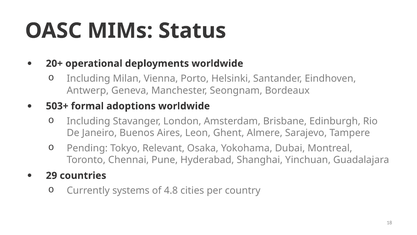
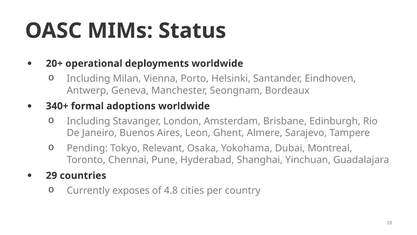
503+: 503+ -> 340+ (57, 106)
systems: systems -> exposes (131, 190)
